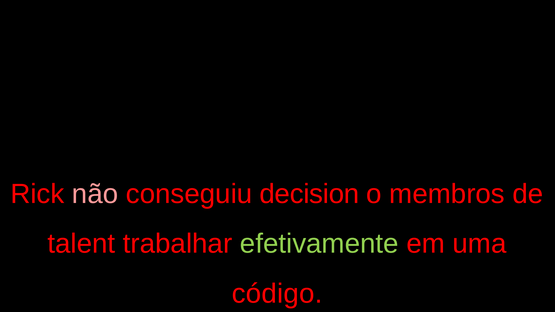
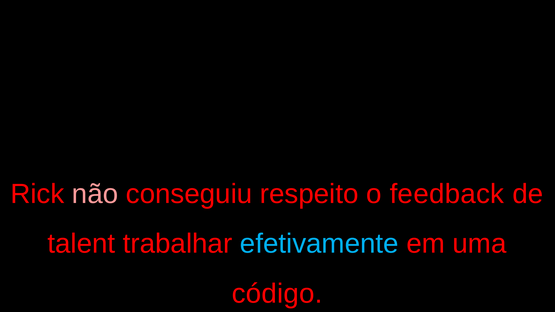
decision: decision -> respeito (309, 194)
membros: membros -> feedback (447, 194)
efetivamente colour: light green -> light blue (319, 244)
